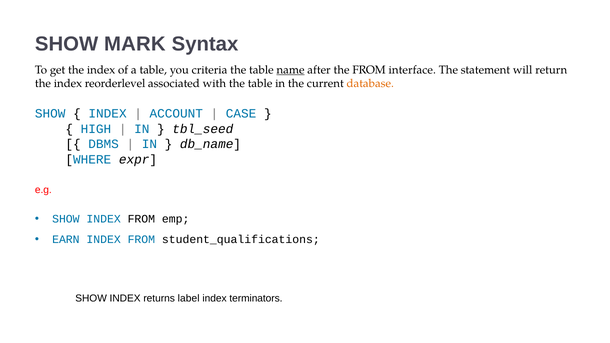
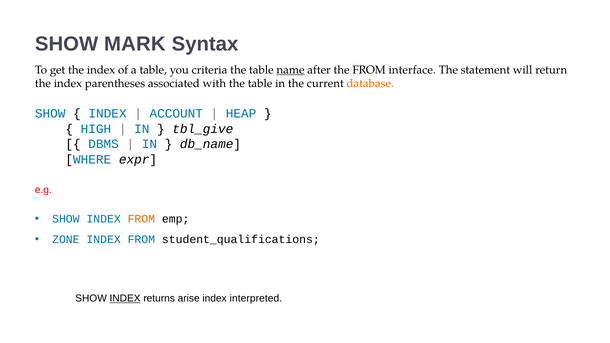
reorderlevel: reorderlevel -> parentheses (115, 84)
CASE: CASE -> HEAP (241, 114)
tbl_seed: tbl_seed -> tbl_give (203, 129)
FROM colour: black -> orange (141, 219)
EARN: EARN -> ZONE (66, 240)
INDEX underline: none -> present (125, 298)
label: label -> arise (189, 298)
terminators: terminators -> interpreted (256, 298)
